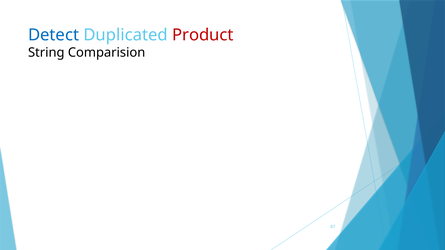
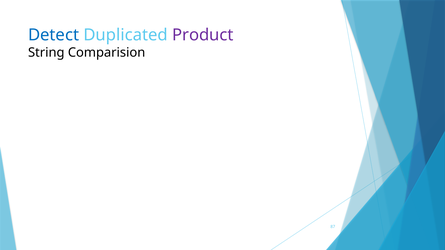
Product colour: red -> purple (203, 35)
